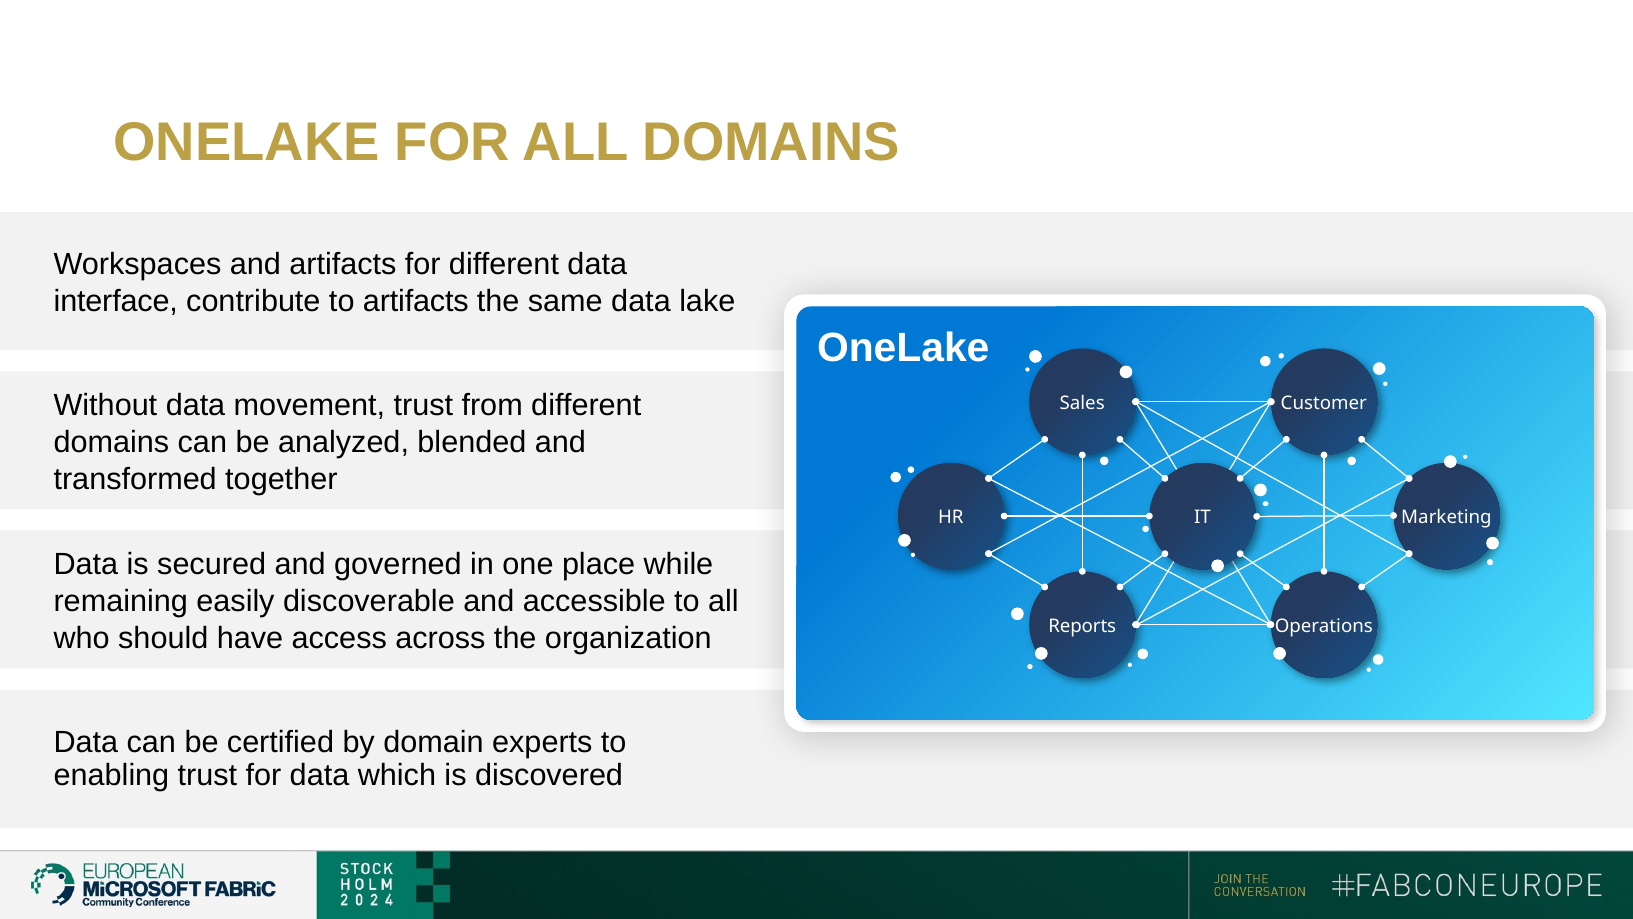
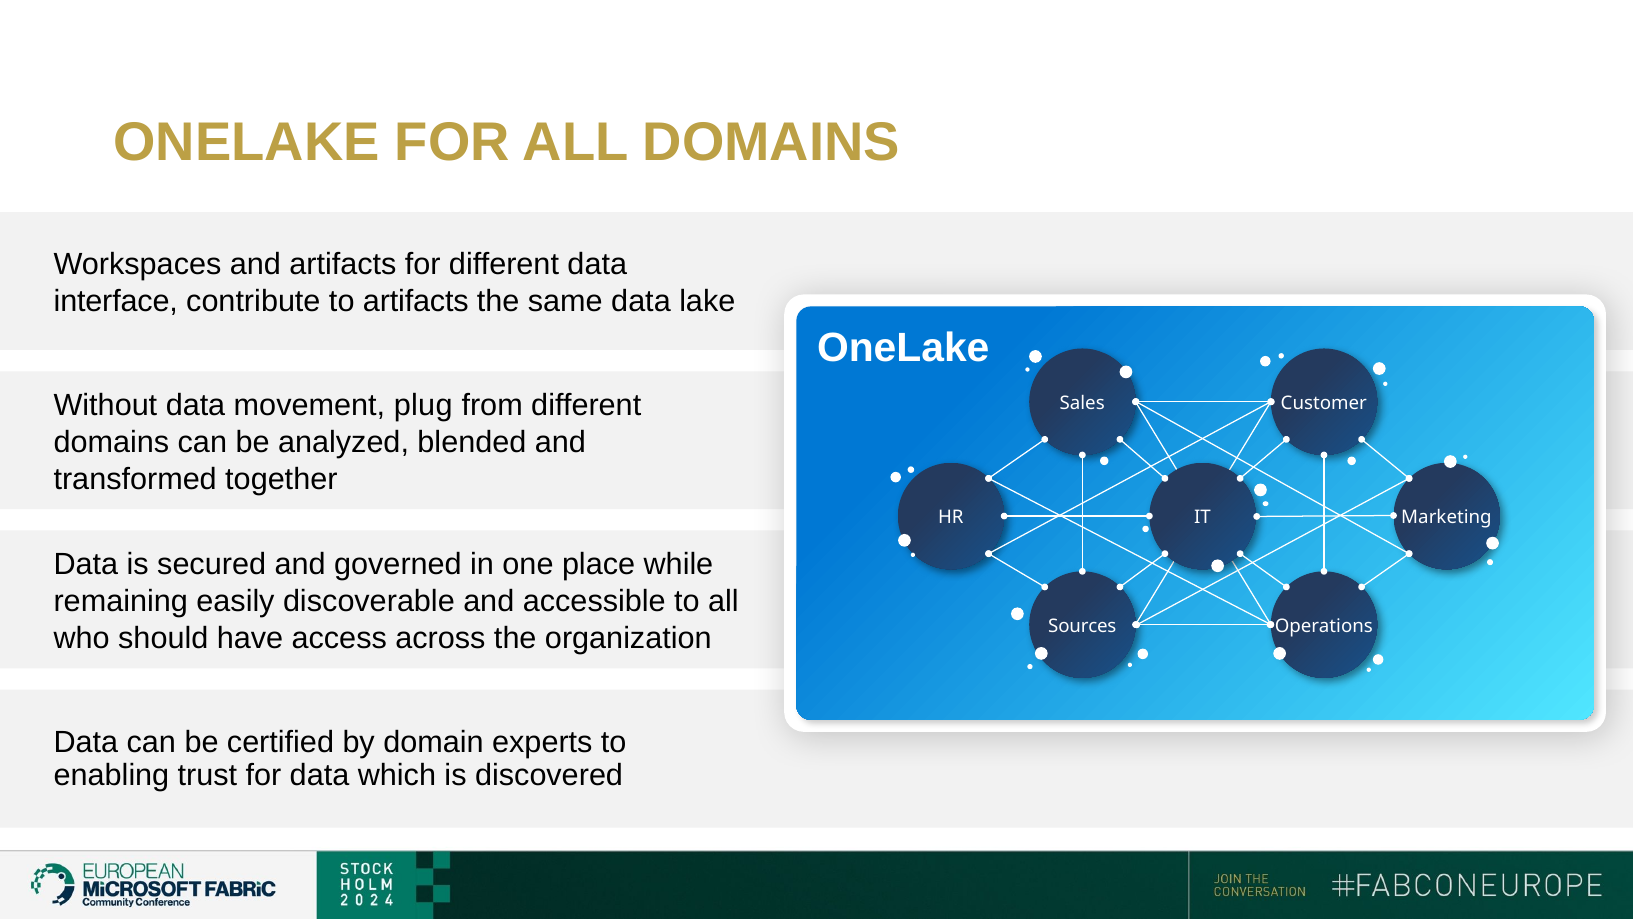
movement trust: trust -> plug (423, 405)
Reports: Reports -> Sources (1082, 626)
